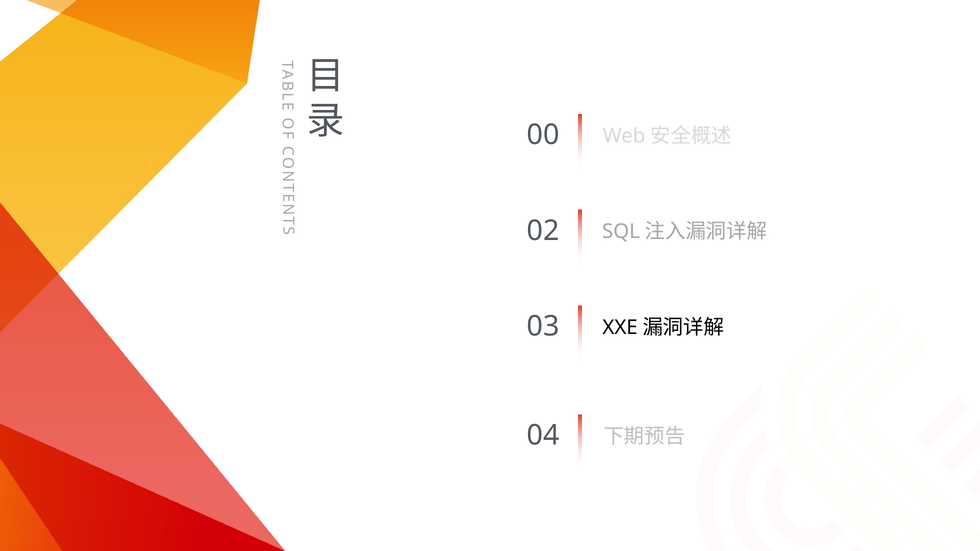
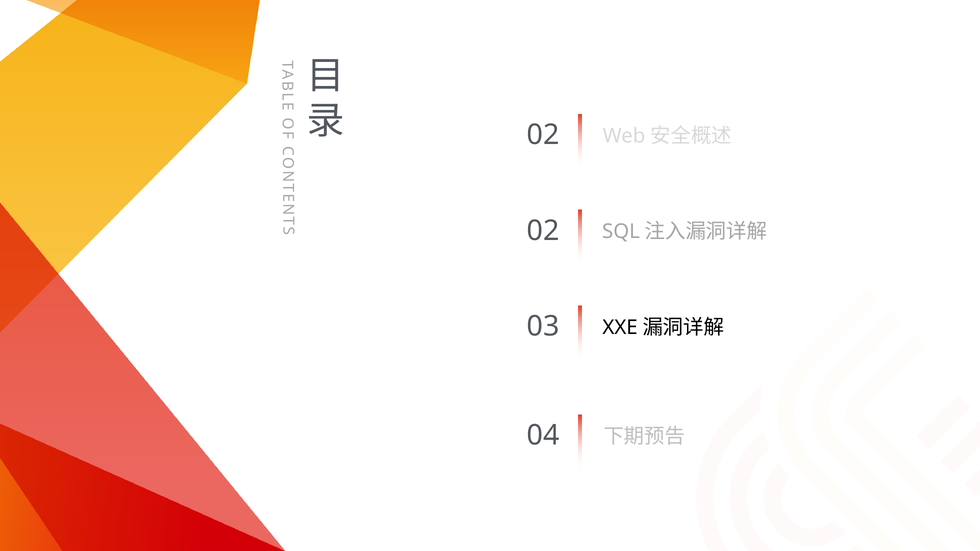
00: 00 -> 02 (543, 135)
